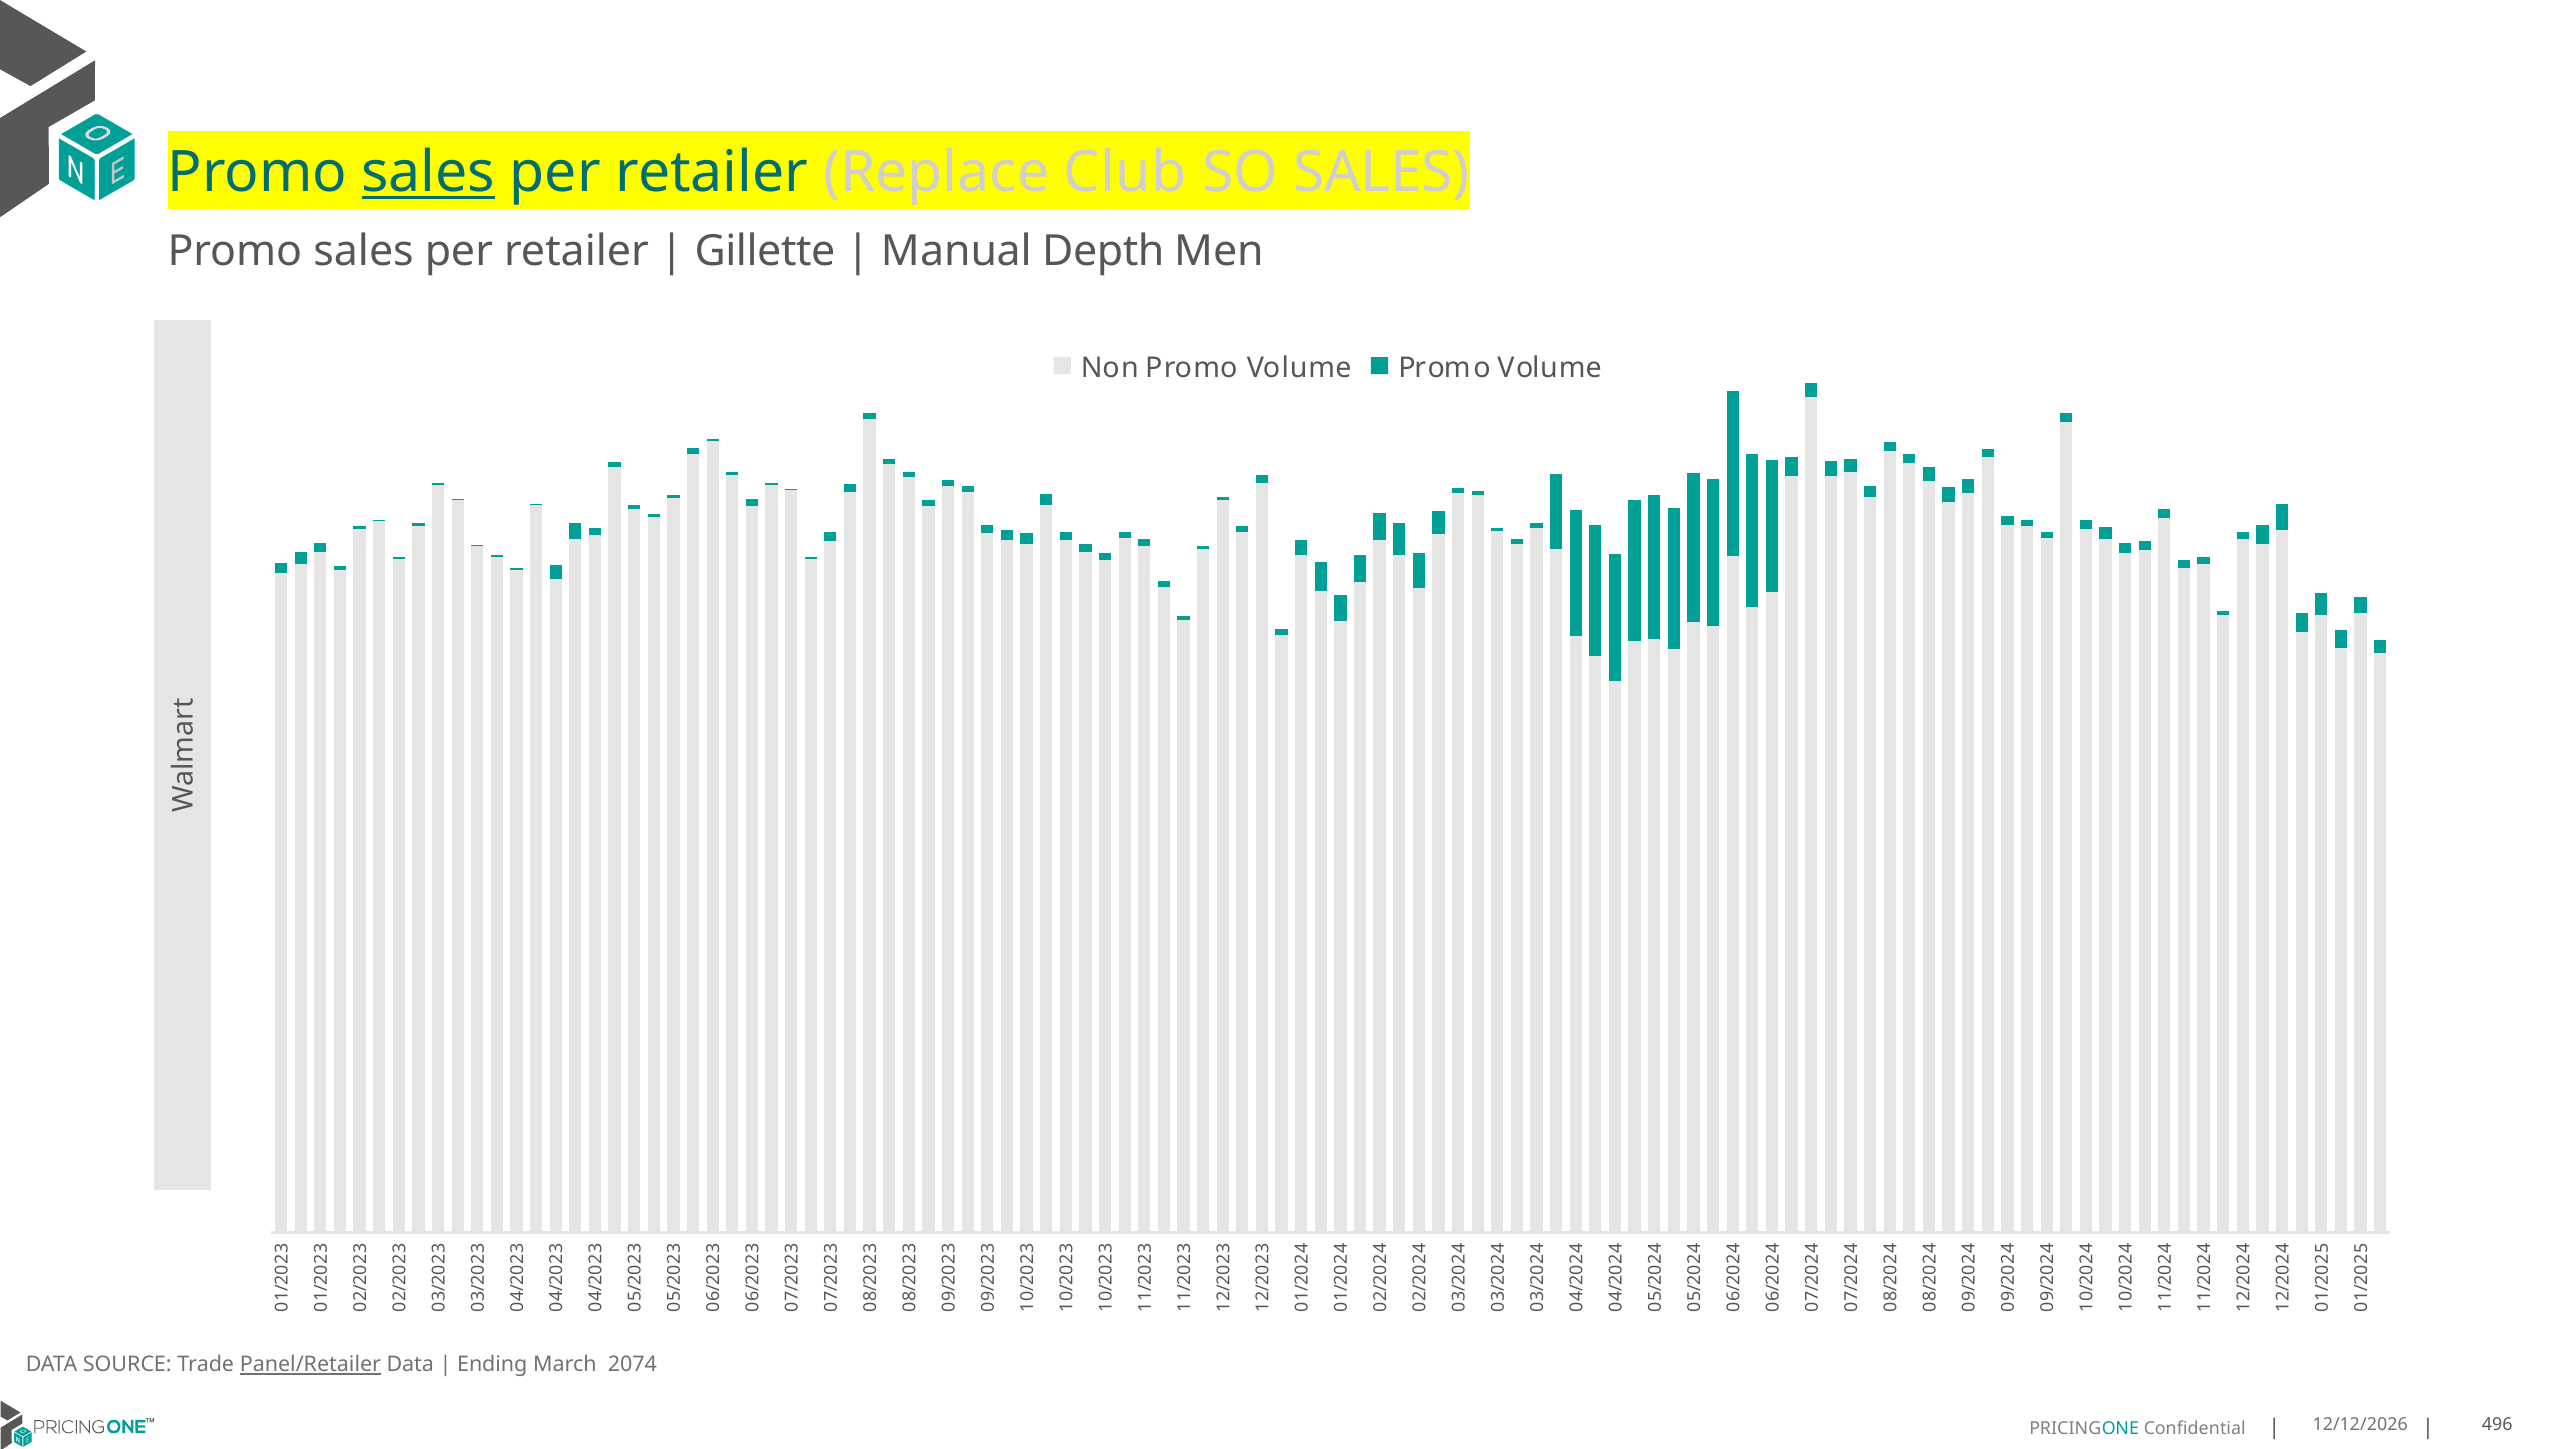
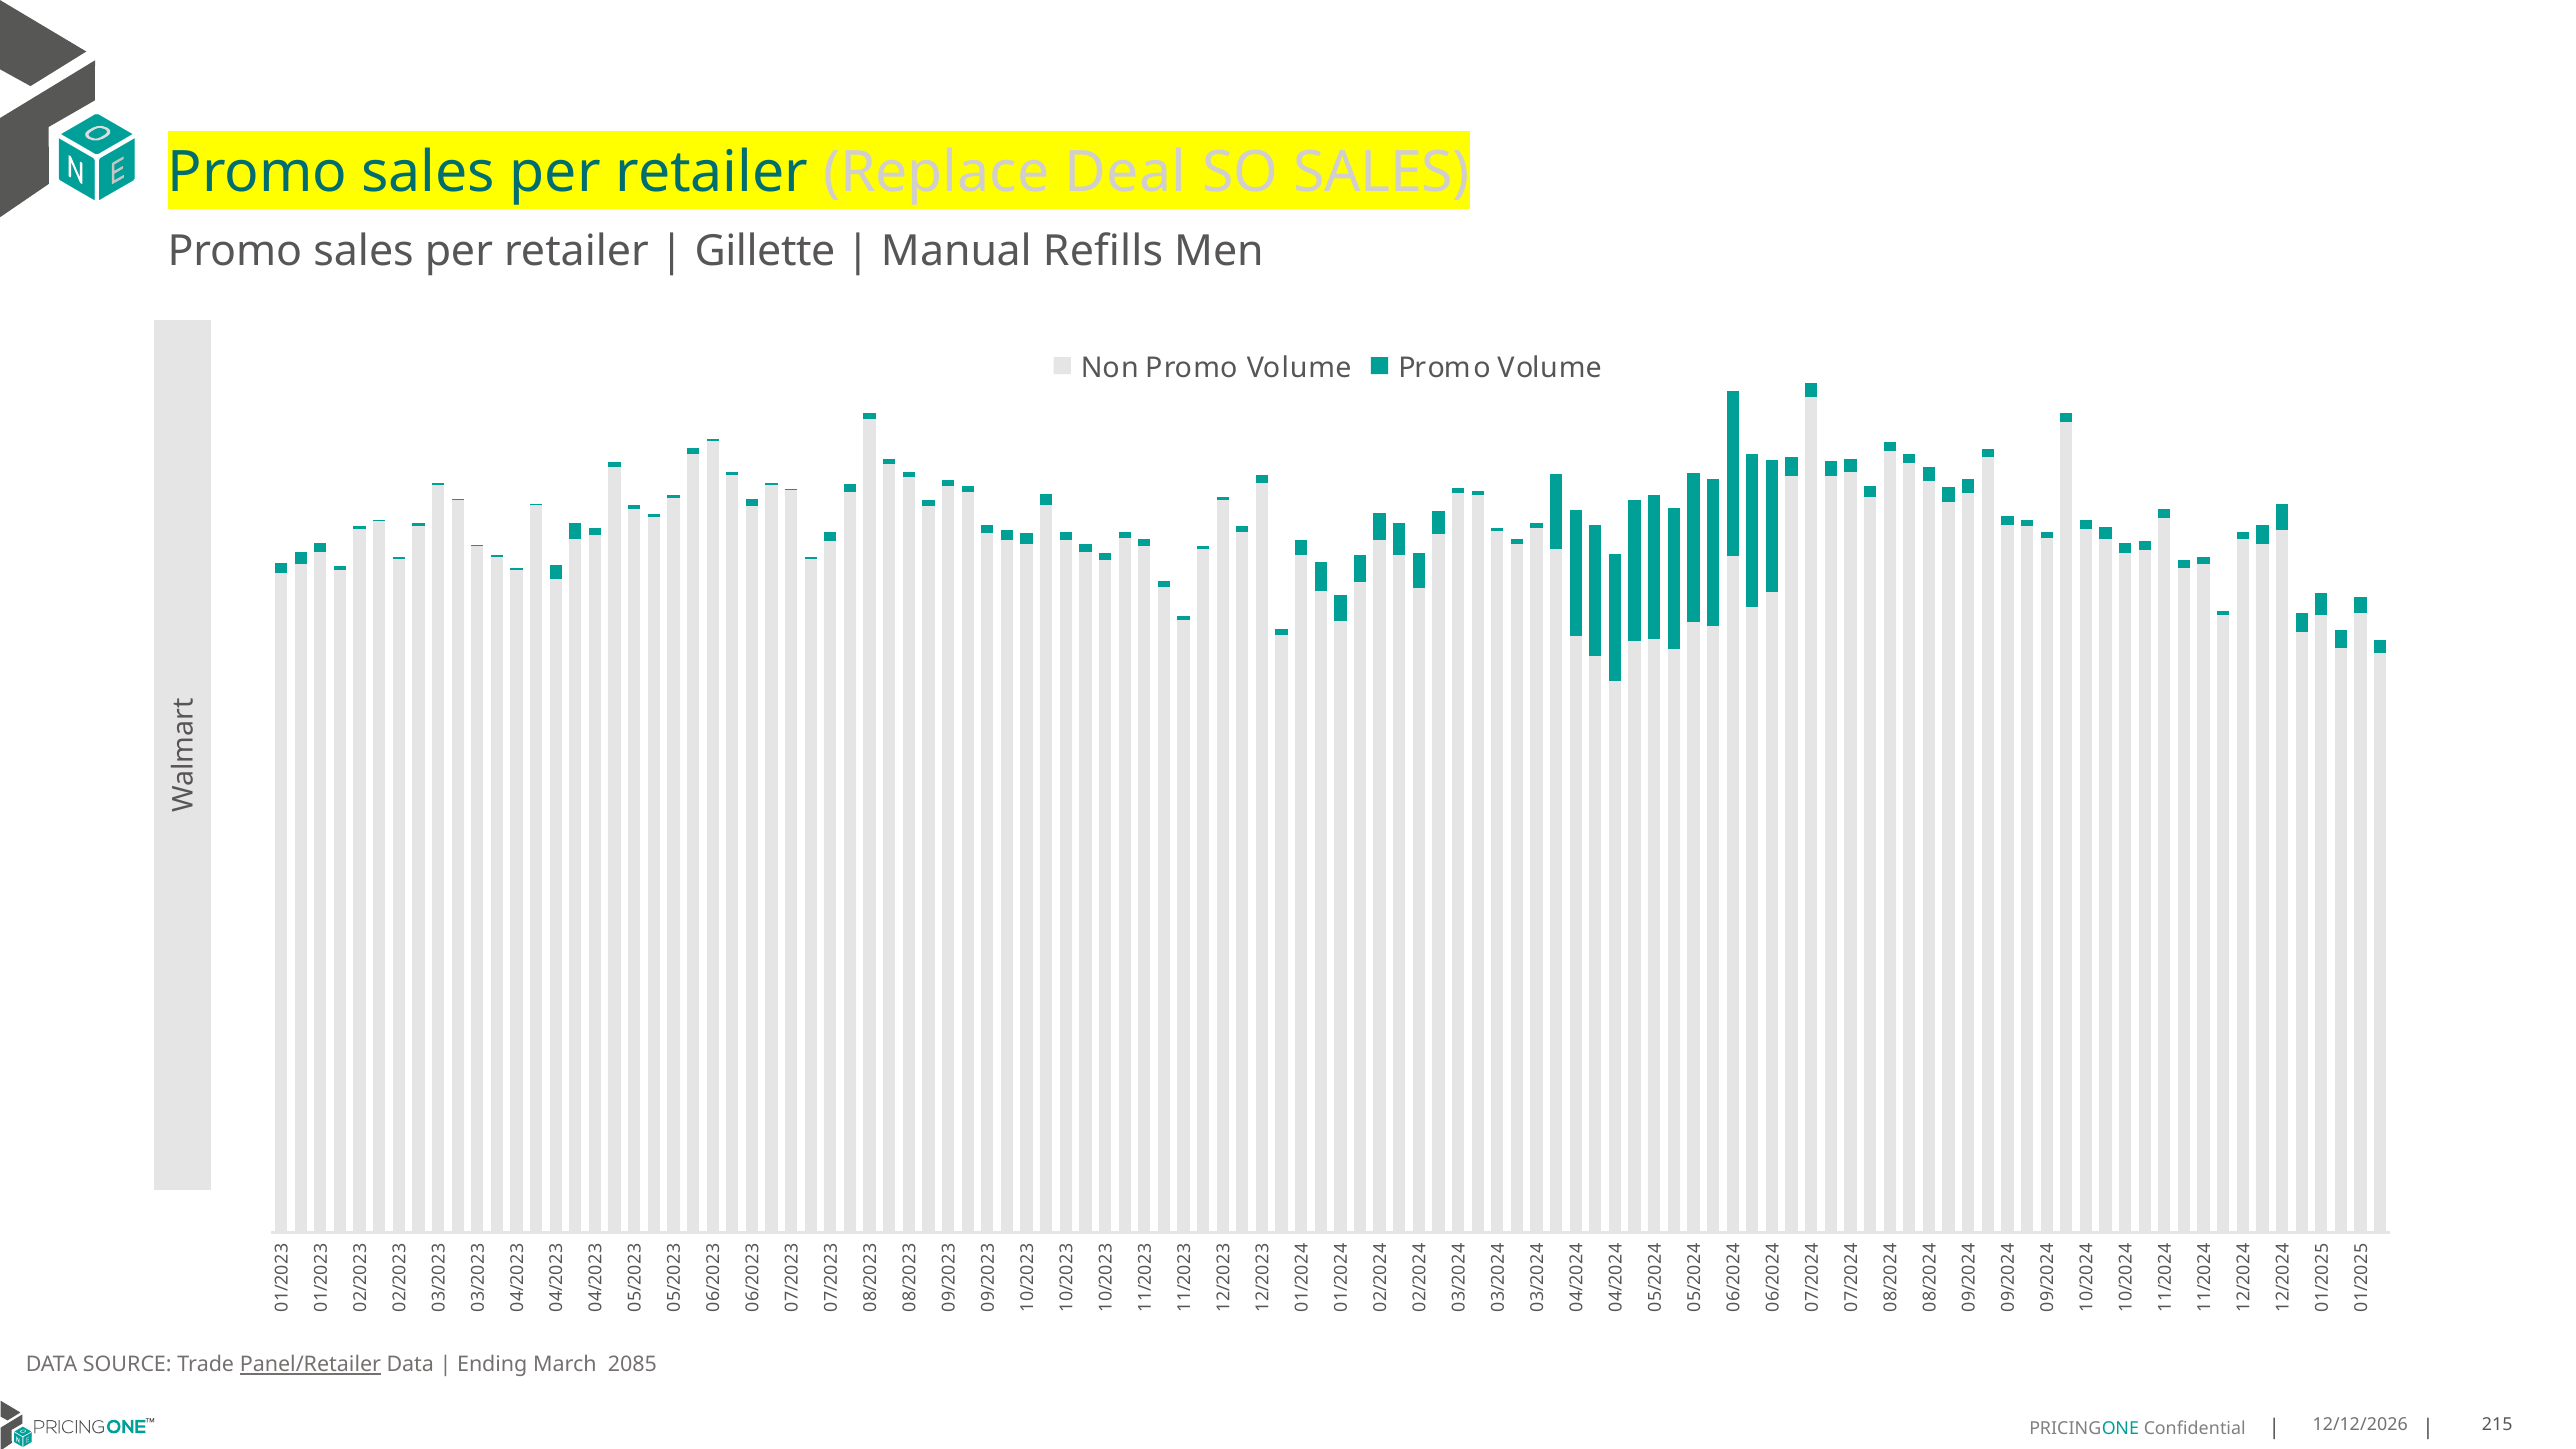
sales underline: present -> none (428, 173)
Club: Club -> Deal (1125, 173)
Depth: Depth -> Refills (1103, 251)
2074: 2074 -> 2085 (632, 1365)
496: 496 -> 215 (2497, 1425)
